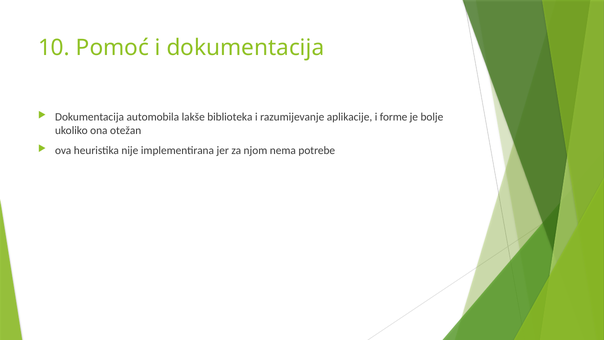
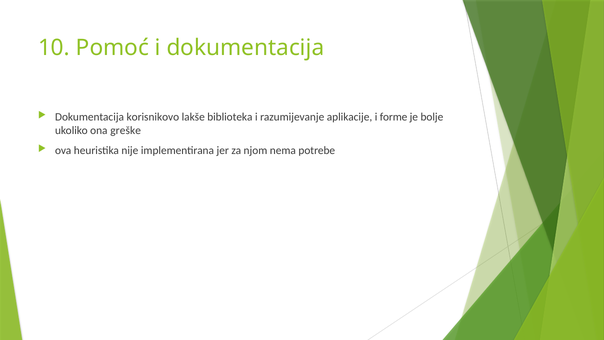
automobila: automobila -> korisnikovo (153, 117)
otežan: otežan -> greške (126, 130)
